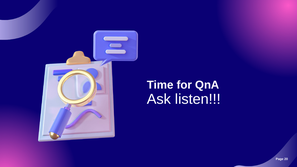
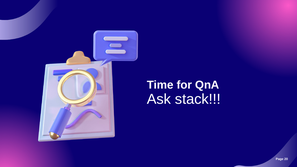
listen: listen -> stack (198, 99)
